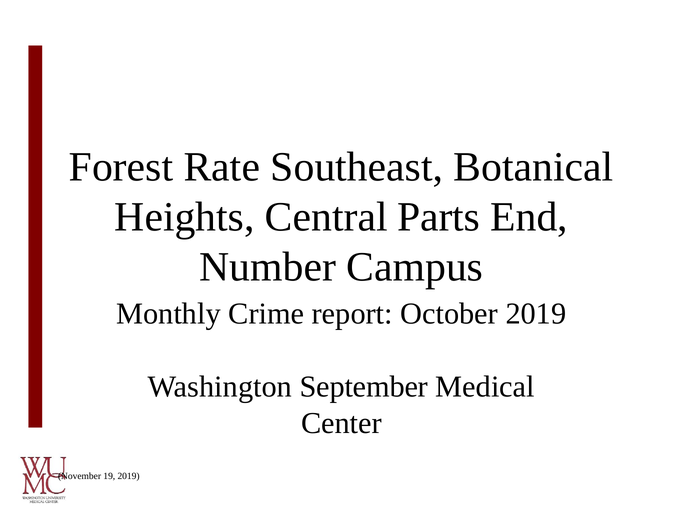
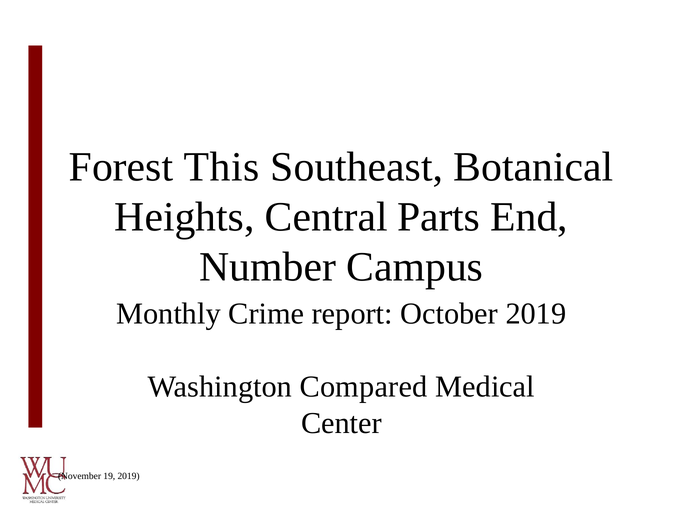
Rate: Rate -> This (222, 167)
September: September -> Compared (364, 387)
